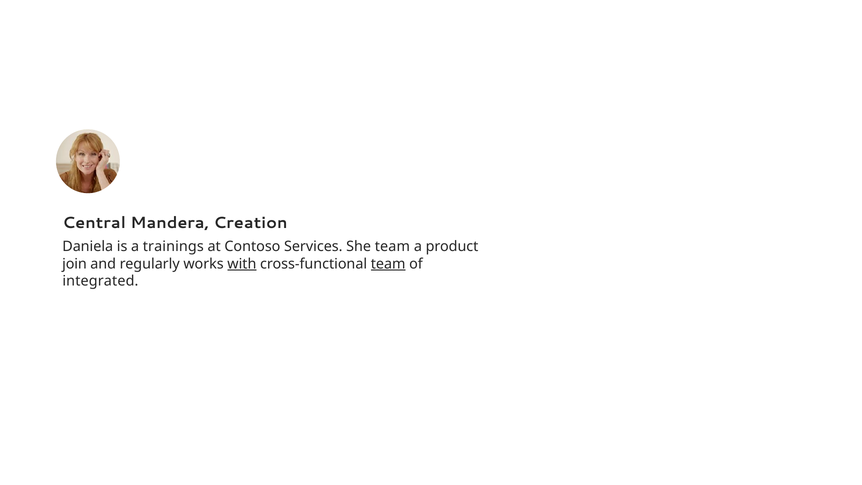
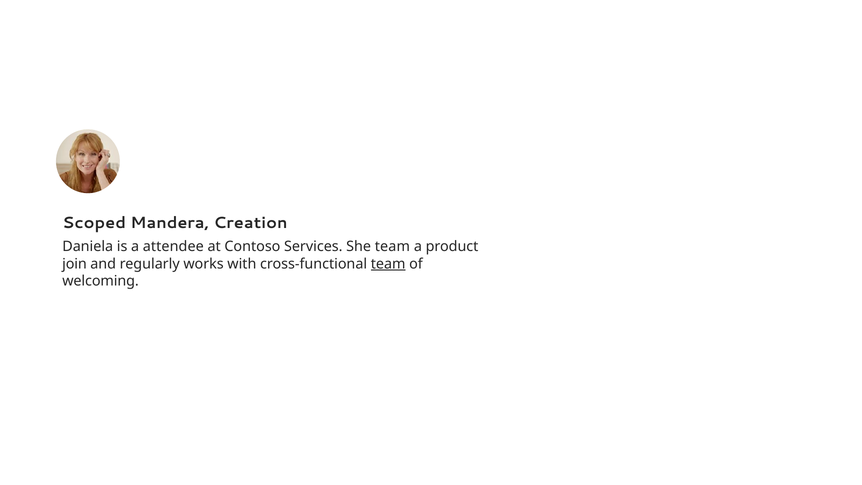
Central: Central -> Scoped (94, 223)
trainings: trainings -> attendee (173, 247)
with underline: present -> none (242, 264)
integrated: integrated -> welcoming (101, 281)
